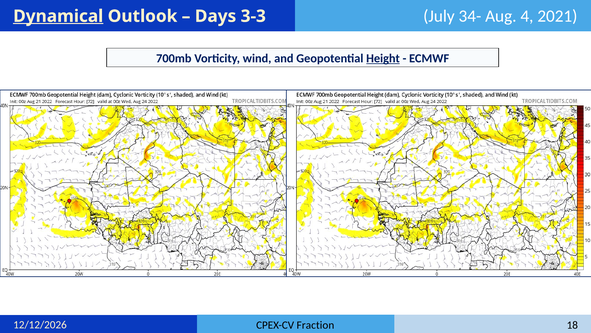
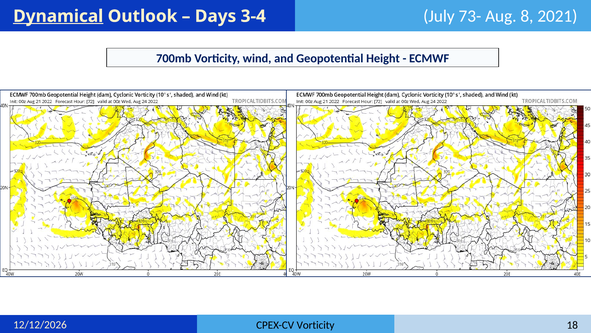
3-3: 3-3 -> 3-4 (253, 16)
34-: 34- -> 73- (470, 16)
4: 4 -> 8 (527, 16)
Height underline: present -> none (383, 58)
CPEX-CV Fraction: Fraction -> Vorticity (316, 325)
